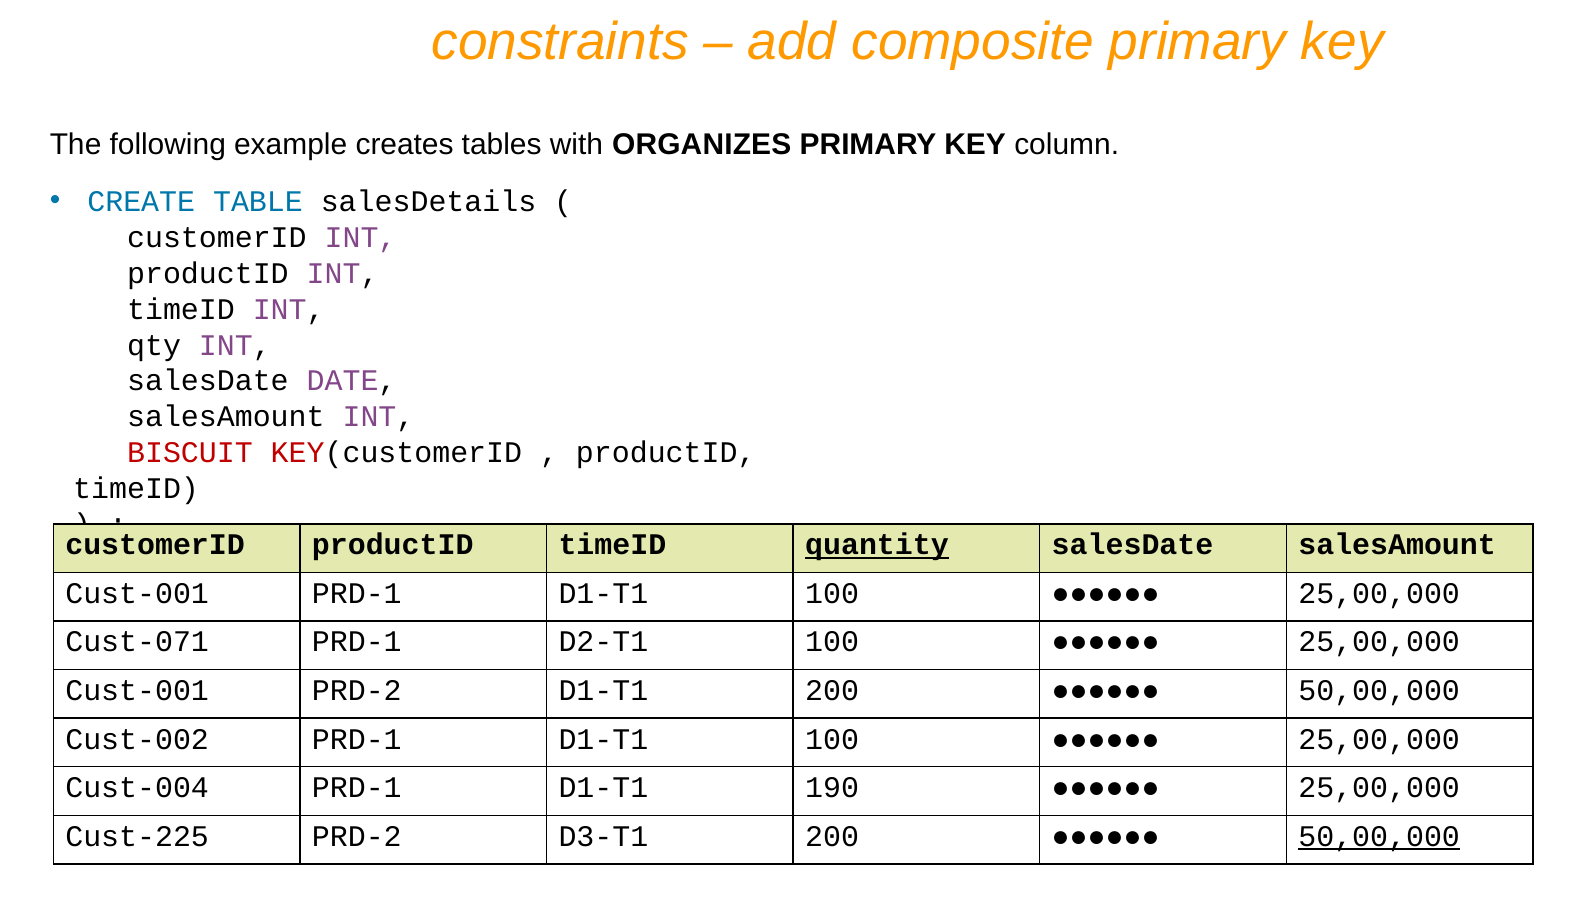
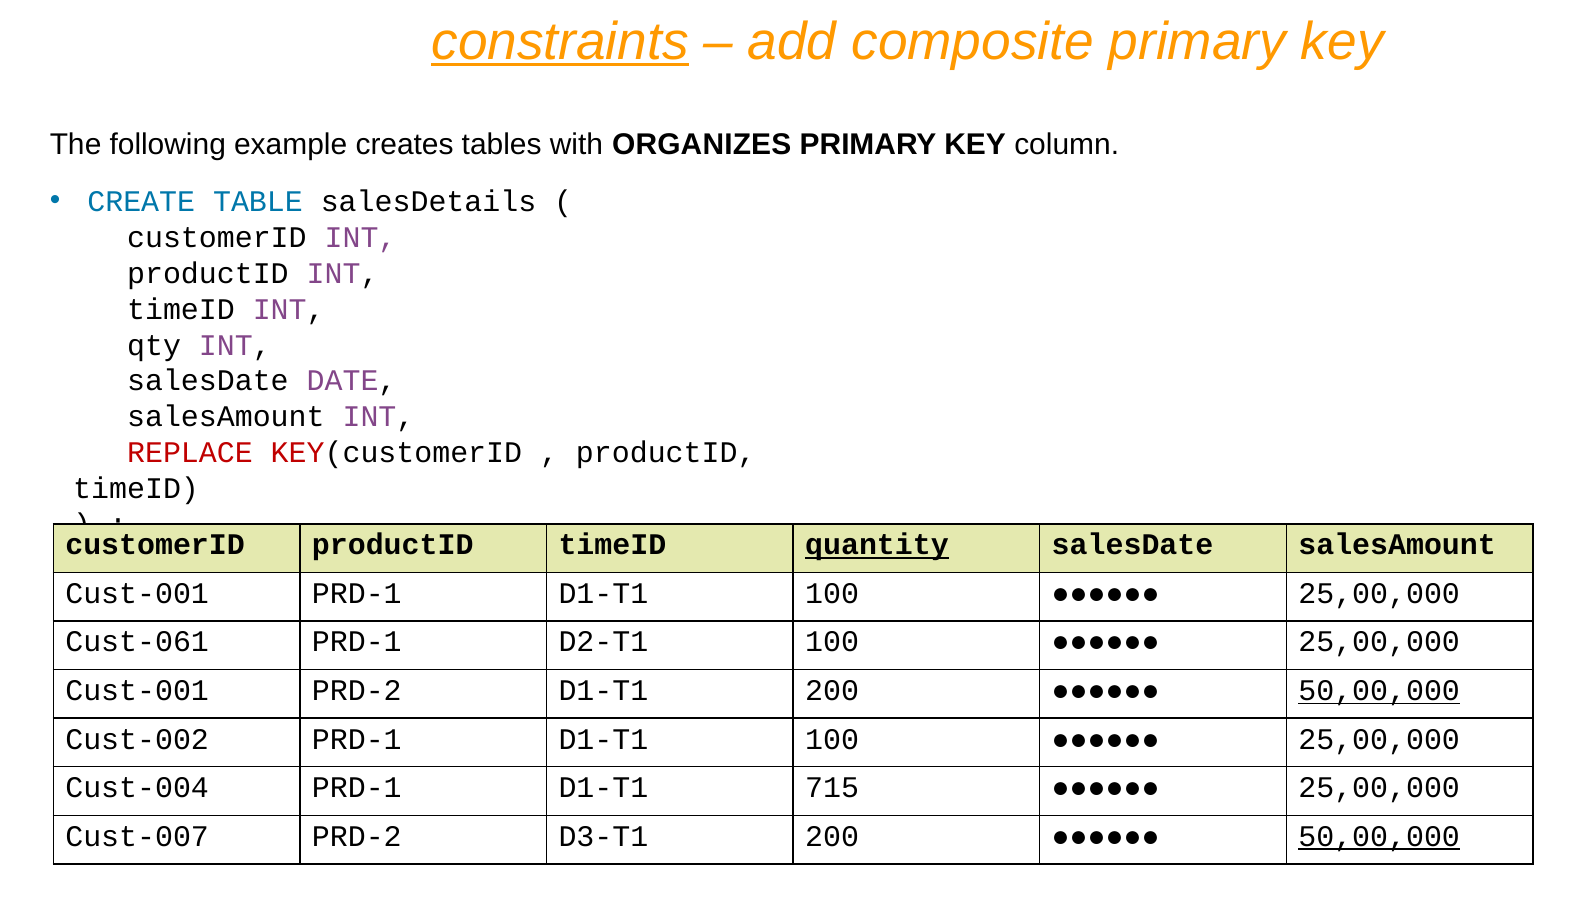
constraints underline: none -> present (560, 42)
BISCUIT: BISCUIT -> REPLACE (190, 453)
Cust-071: Cust-071 -> Cust-061 (137, 642)
50,00,000 underline: none -> present (1379, 690)
190: 190 -> 715 (832, 788)
Cust-225: Cust-225 -> Cust-007 (137, 836)
